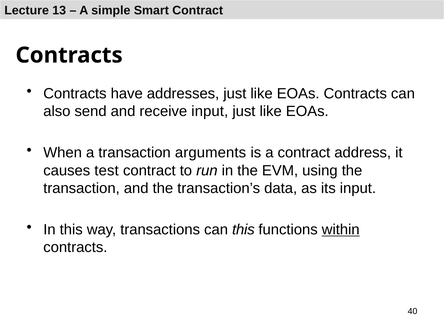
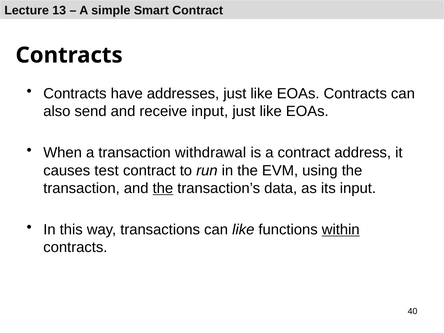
arguments: arguments -> withdrawal (211, 153)
the underline: none -> present (163, 188)
can this: this -> like (243, 230)
